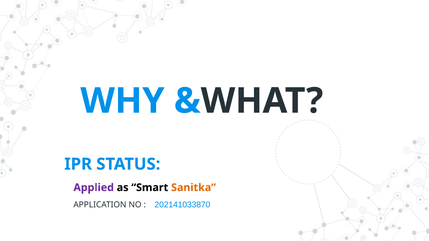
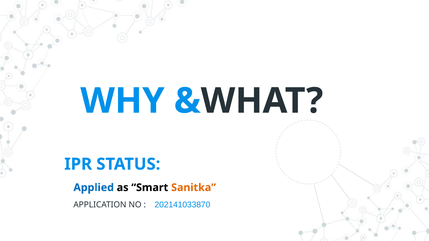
Applied colour: purple -> blue (94, 188)
